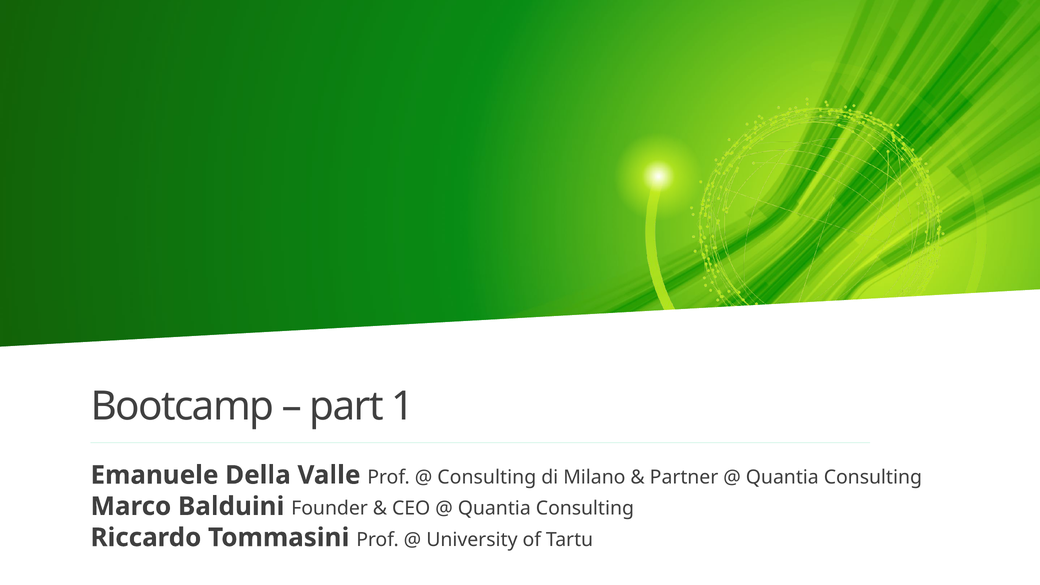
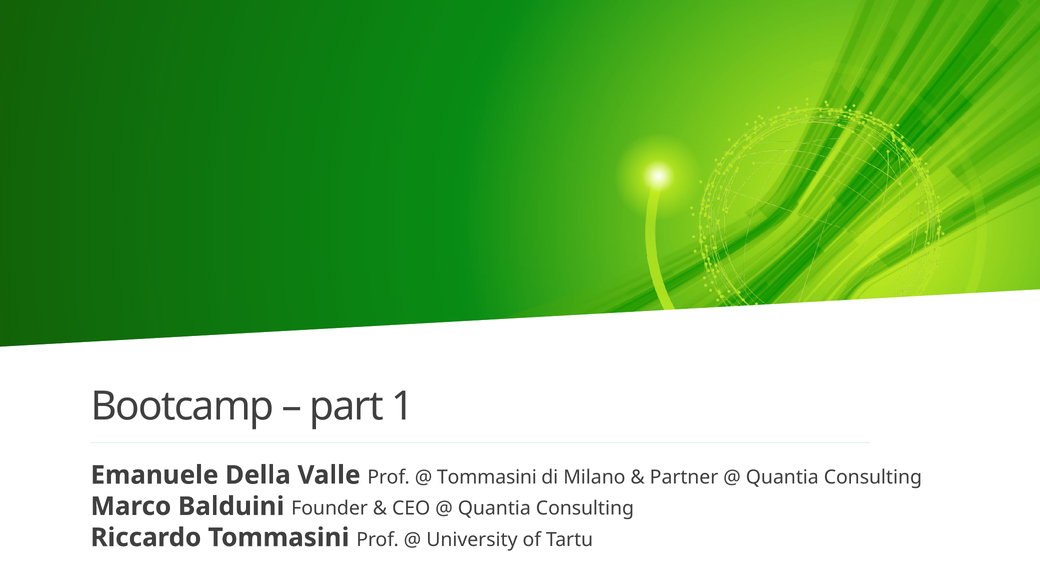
Consulting: Consulting -> Tommasini (487, 477)
